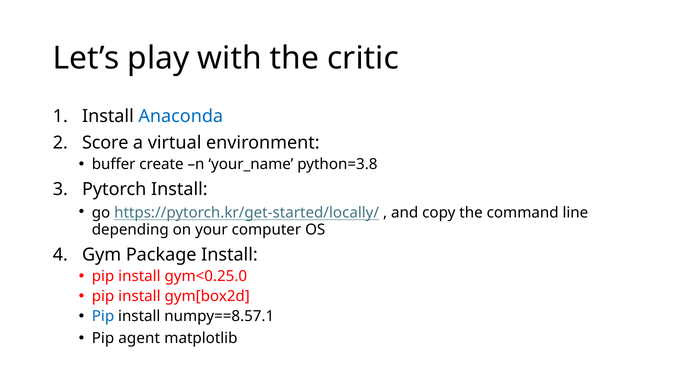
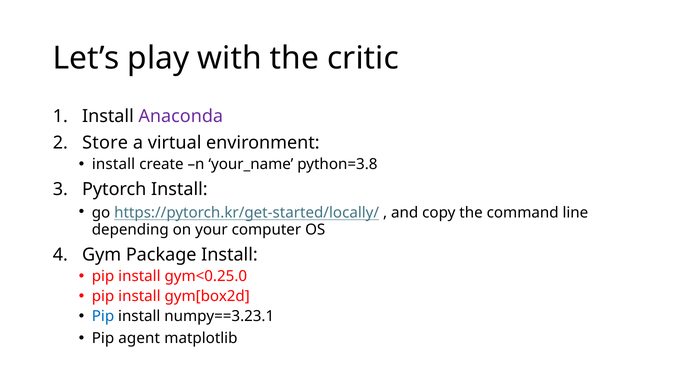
Anaconda colour: blue -> purple (181, 116)
Score: Score -> Store (105, 143)
buffer: buffer -> install (114, 164)
numpy==8.57.1: numpy==8.57.1 -> numpy==3.23.1 (219, 316)
